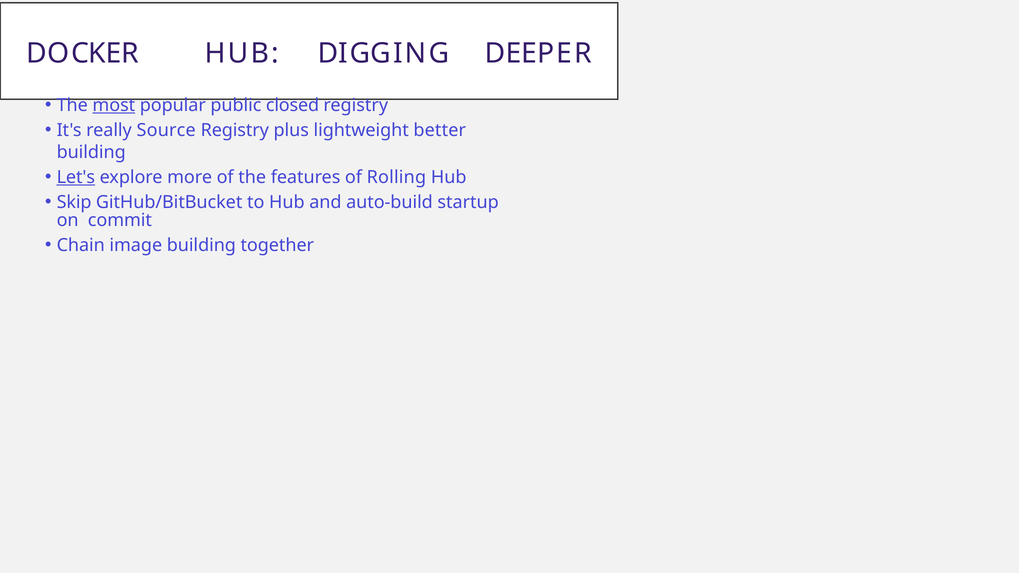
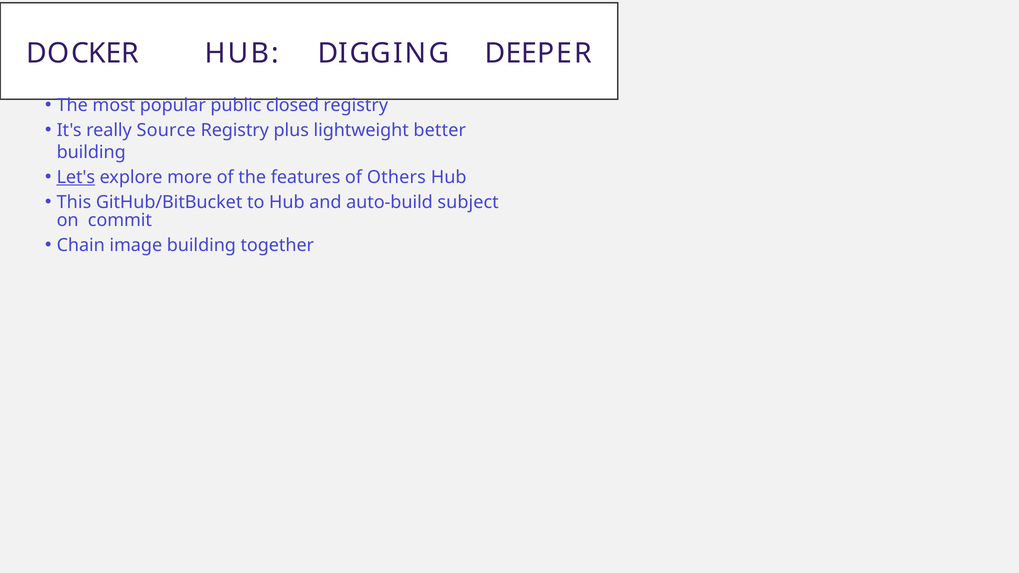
most underline: present -> none (114, 105)
Rolling: Rolling -> Others (396, 177)
Skip: Skip -> This (74, 202)
startup: startup -> subject (468, 202)
